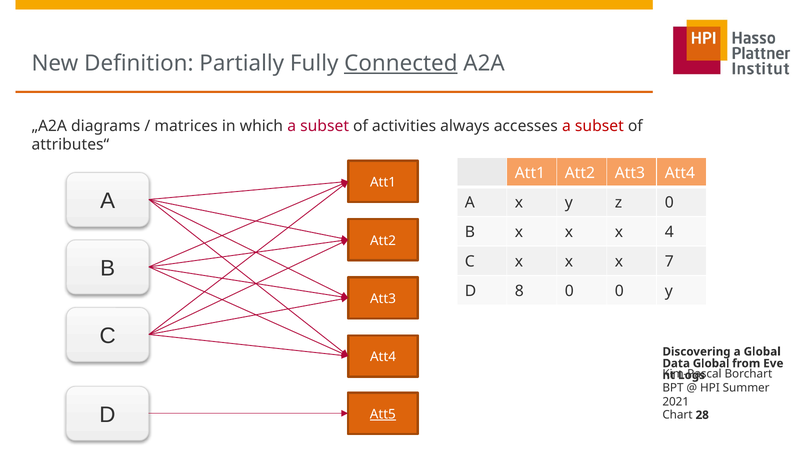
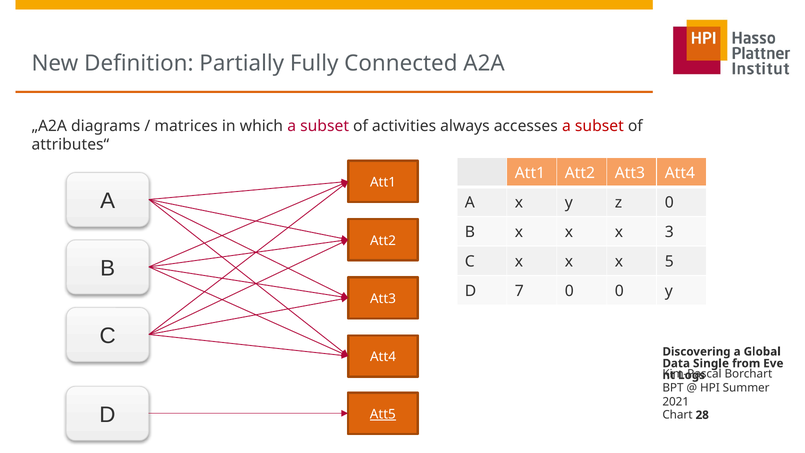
Connected underline: present -> none (401, 63)
4: 4 -> 3 (669, 232)
7: 7 -> 5 (669, 261)
8: 8 -> 7 (519, 291)
Data Global: Global -> Single (711, 363)
